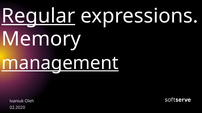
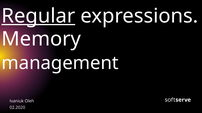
management underline: present -> none (60, 63)
